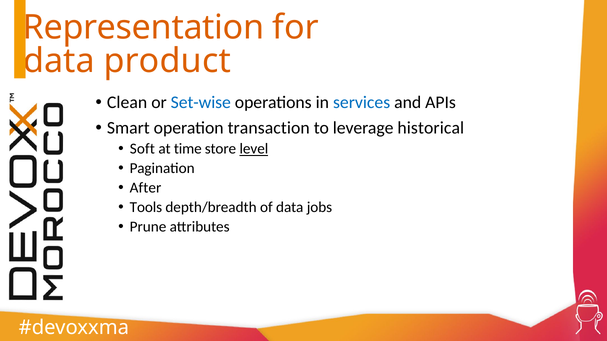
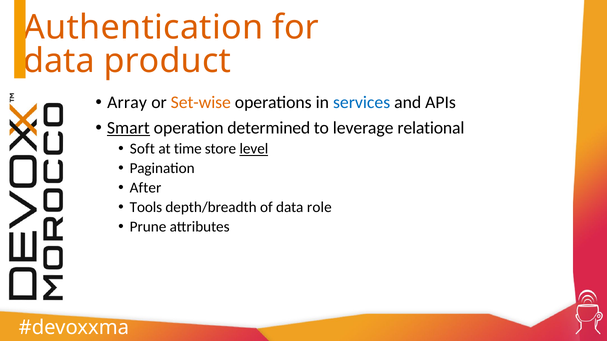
Representation: Representation -> Authentication (143, 28)
Clean: Clean -> Array (127, 103)
Set-wise colour: blue -> orange (201, 103)
Smart underline: none -> present (128, 128)
transaction: transaction -> determined (269, 128)
historical: historical -> relational (431, 128)
jobs: jobs -> role (319, 208)
